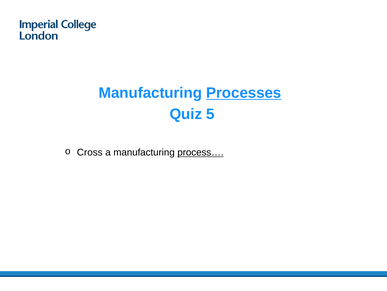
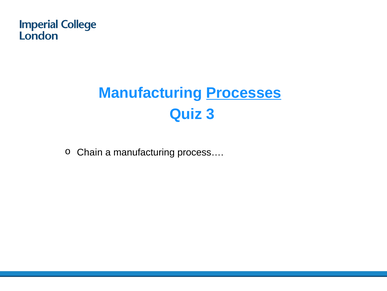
5: 5 -> 3 (210, 114)
Cross: Cross -> Chain (90, 152)
process… underline: present -> none (200, 152)
